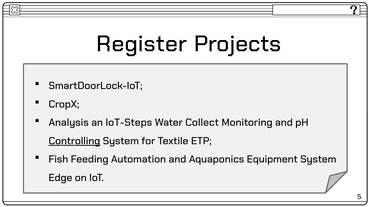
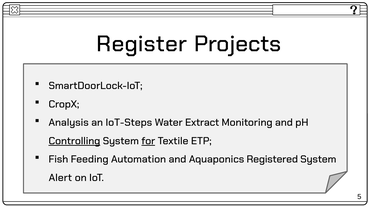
Collect: Collect -> Extract (202, 123)
for underline: none -> present (148, 141)
Equipment: Equipment -> Registered (272, 160)
Edge: Edge -> Alert (60, 178)
